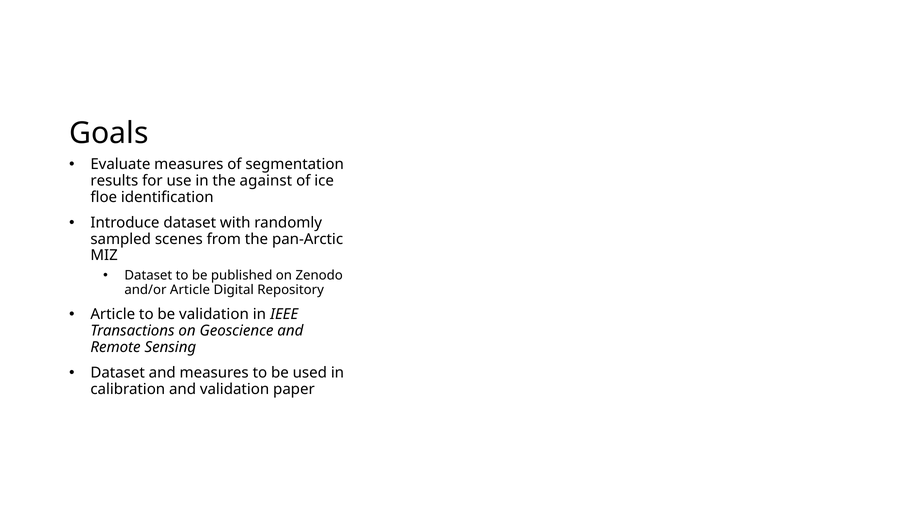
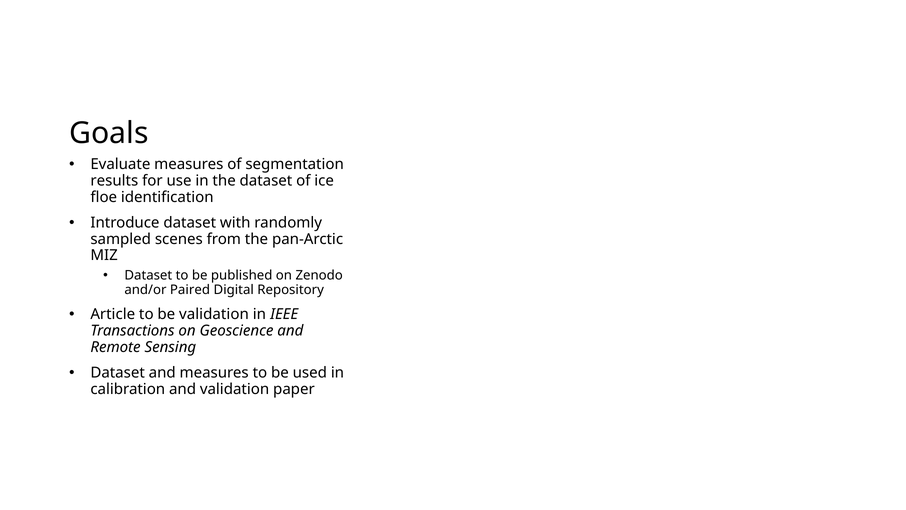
the against: against -> dataset (266, 181)
and/or Article: Article -> Paired (190, 290)
